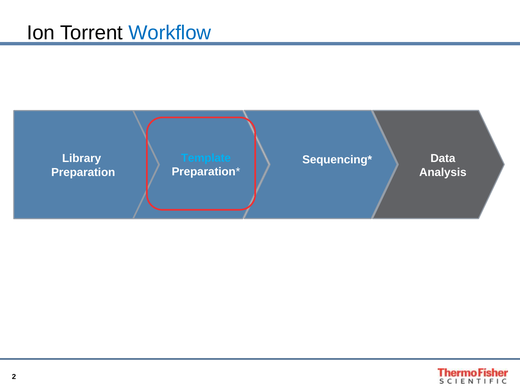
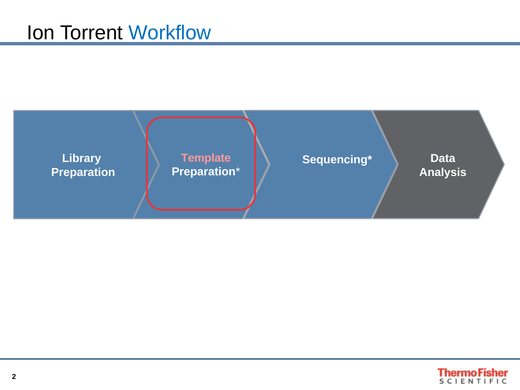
Template colour: light blue -> pink (206, 158)
